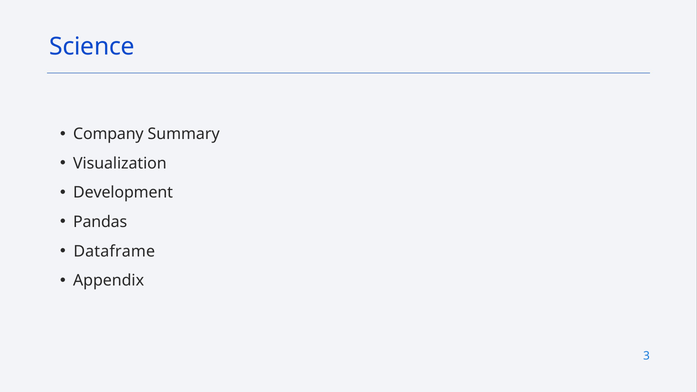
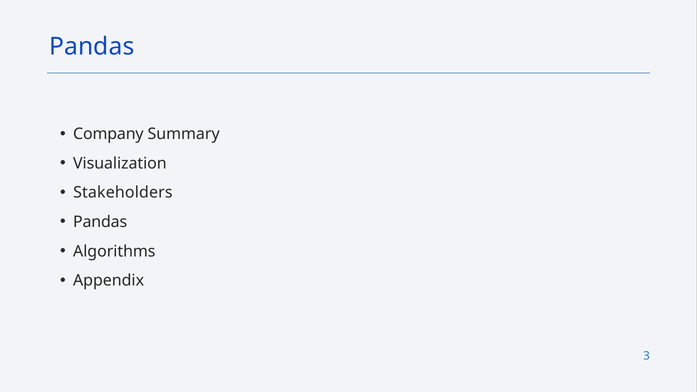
Science: Science -> Pandas (92, 47)
Development: Development -> Stakeholders (123, 193)
Dataframe: Dataframe -> Algorithms (114, 251)
